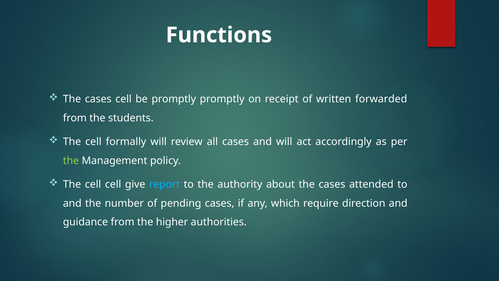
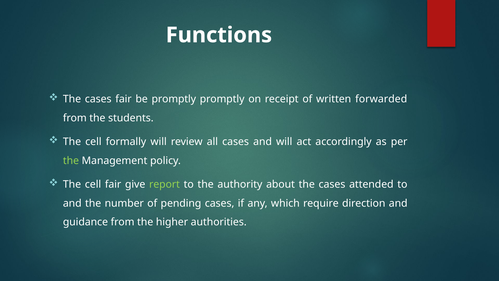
cases cell: cell -> fair (124, 99)
cell cell: cell -> fair (113, 184)
report colour: light blue -> light green (164, 184)
